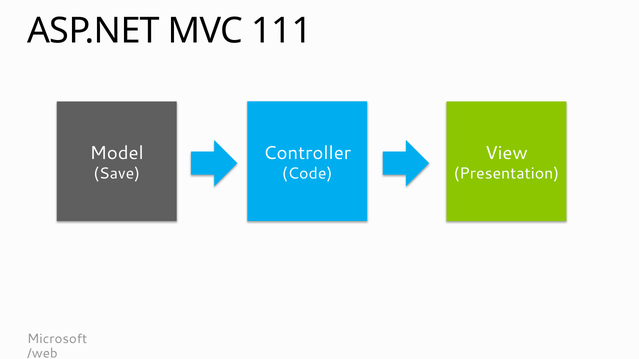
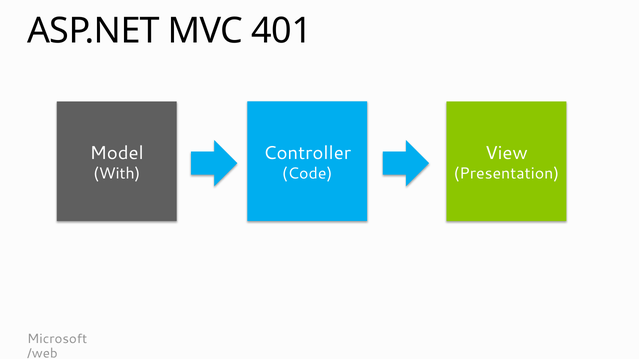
111: 111 -> 401 (282, 31)
Save: Save -> With (117, 174)
